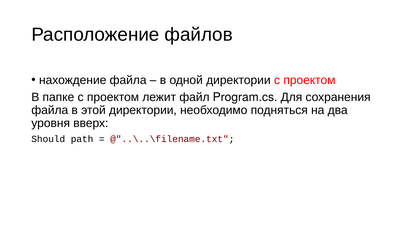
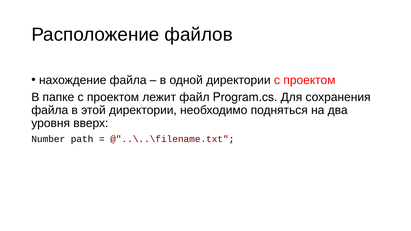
Should: Should -> Number (48, 139)
